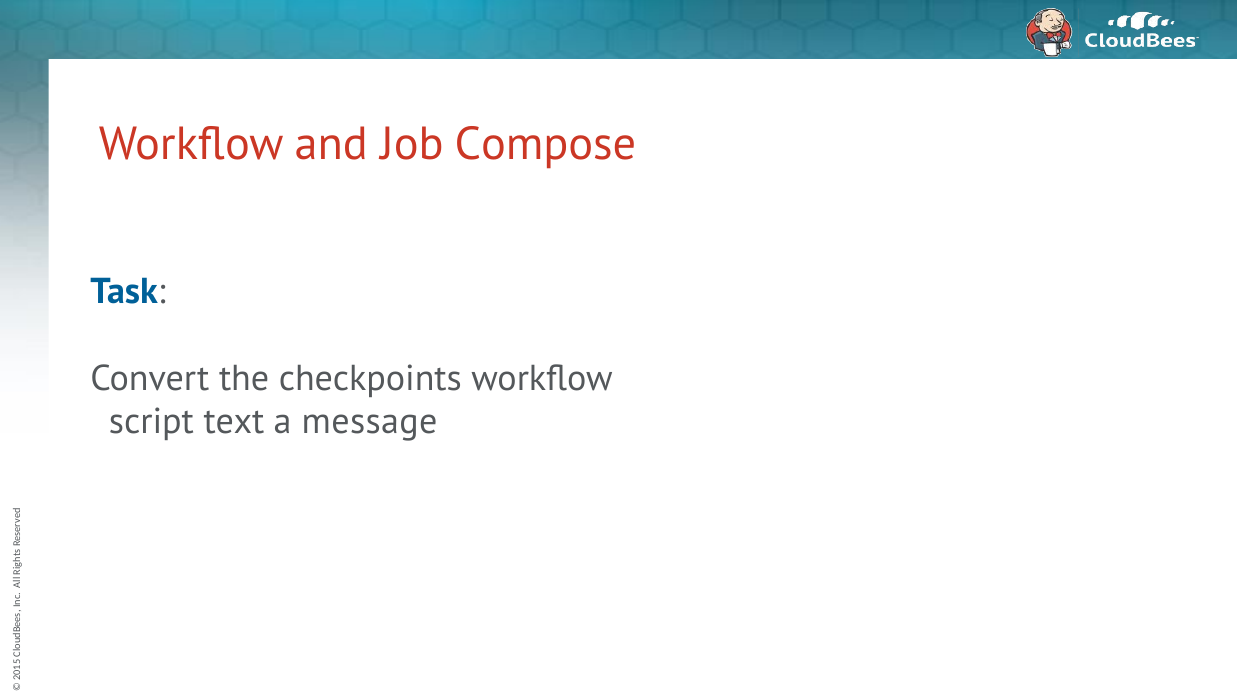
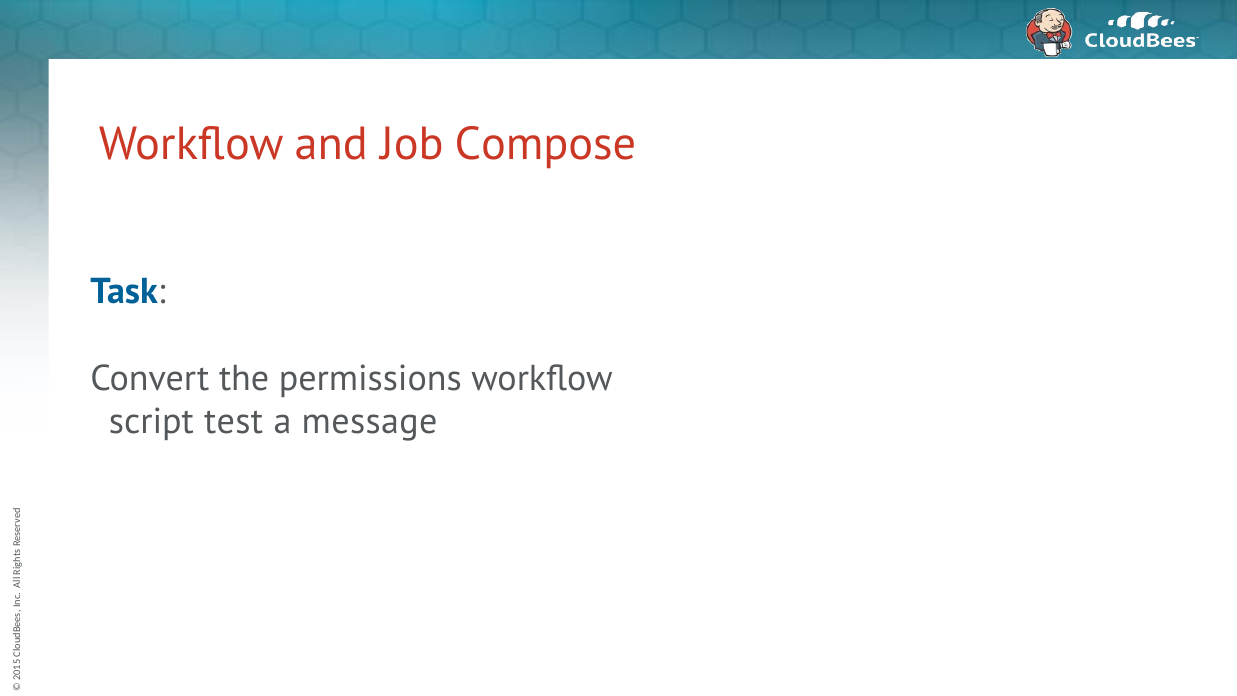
checkpoints: checkpoints -> permissions (370, 379)
text: text -> test (234, 422)
